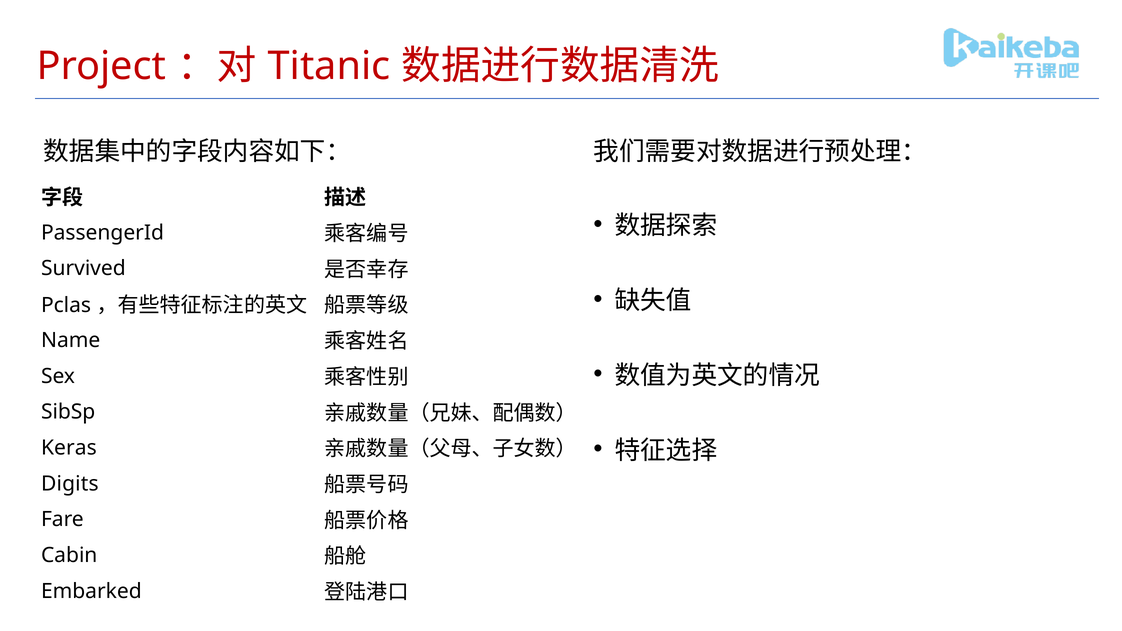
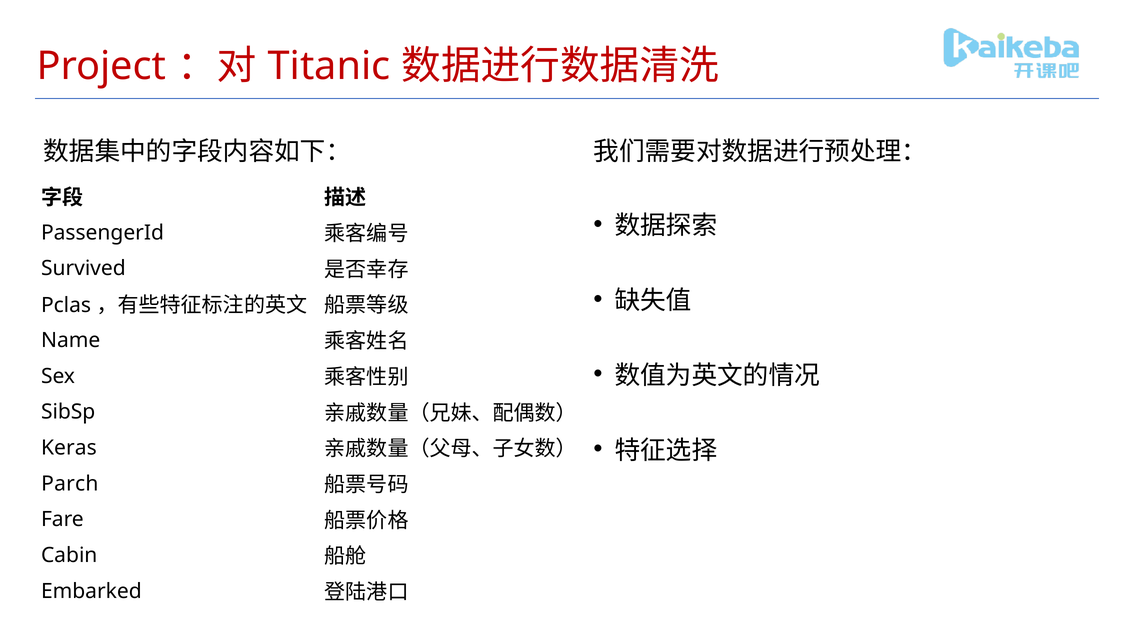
Digits: Digits -> Parch (70, 484)
